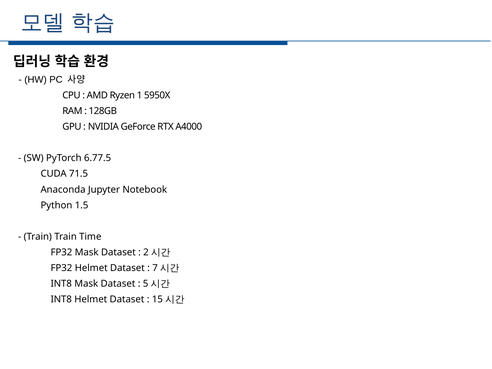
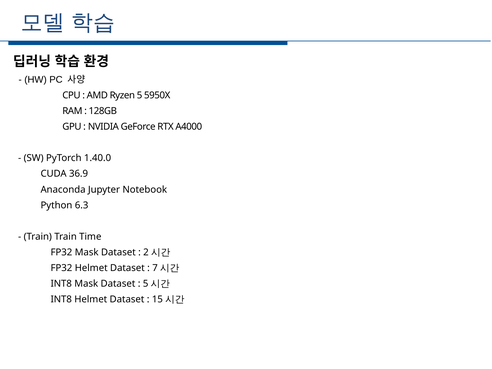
1: 1 -> 5 (140, 95)
6.77.5: 6.77.5 -> 1.40.0 (98, 158)
71.5: 71.5 -> 36.9 (79, 174)
1.5: 1.5 -> 6.3 (82, 205)
